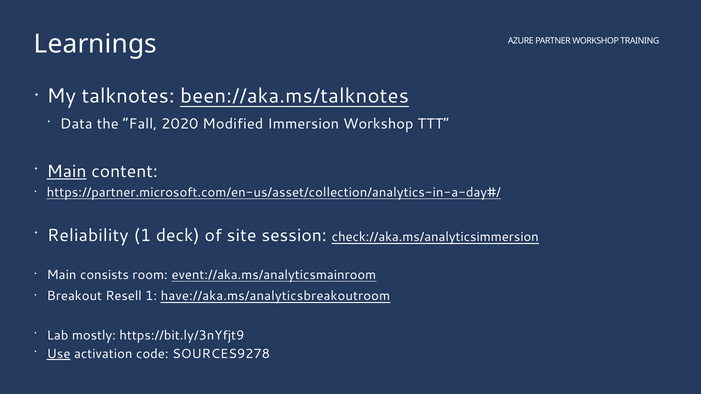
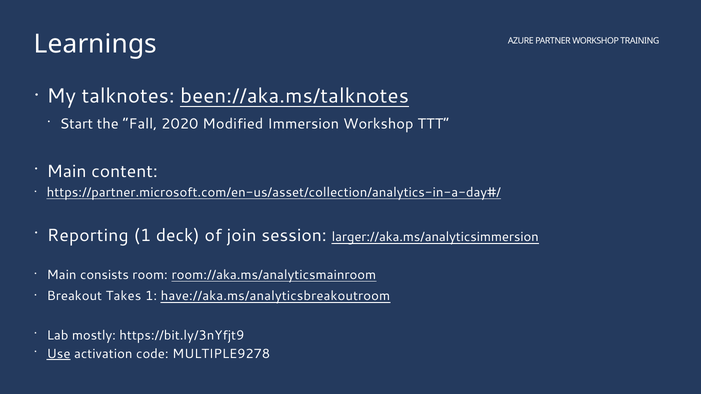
Data: Data -> Start (76, 124)
Main underline: present -> none (67, 172)
Reliability: Reliability -> Reporting (88, 236)
site: site -> join (242, 236)
check://aka.ms/analyticsimmersion: check://aka.ms/analyticsimmersion -> larger://aka.ms/analyticsimmersion (435, 237)
event://aka.ms/analyticsmainroom: event://aka.ms/analyticsmainroom -> room://aka.ms/analyticsmainroom (274, 275)
Resell: Resell -> Takes (123, 296)
SOURCES9278: SOURCES9278 -> MULTIPLE9278 (221, 354)
